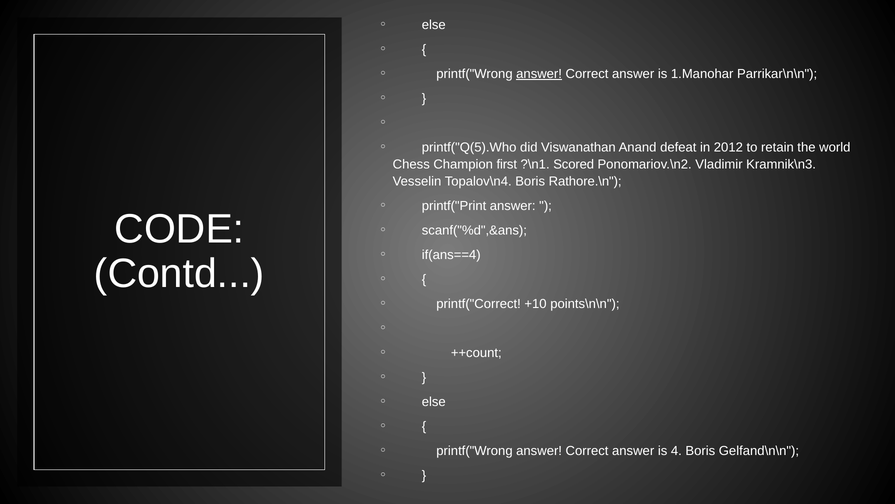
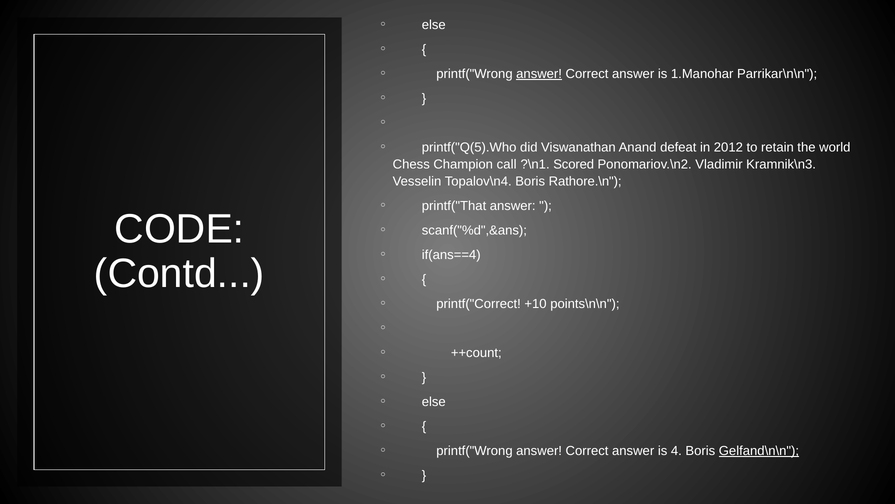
first: first -> call (507, 164)
printf("Print: printf("Print -> printf("That (454, 206)
Gelfand\n\n underline: none -> present (759, 450)
